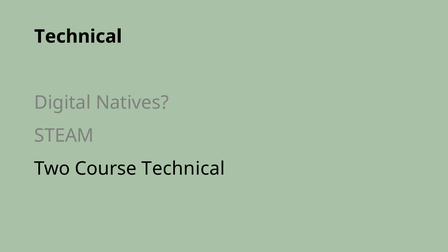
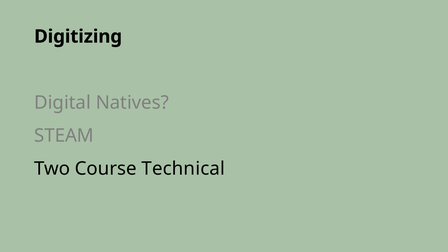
Technical: Technical -> Digitizing (78, 36)
